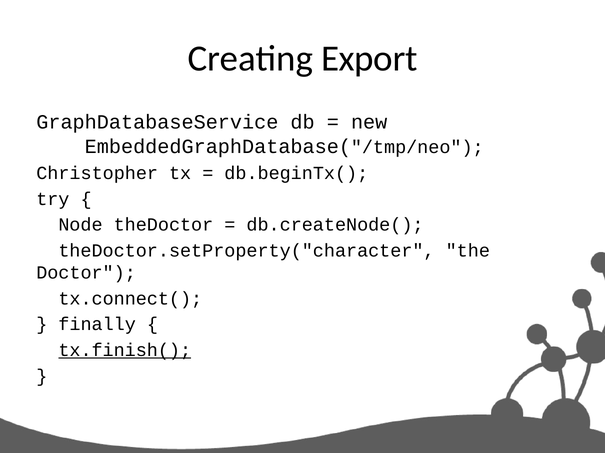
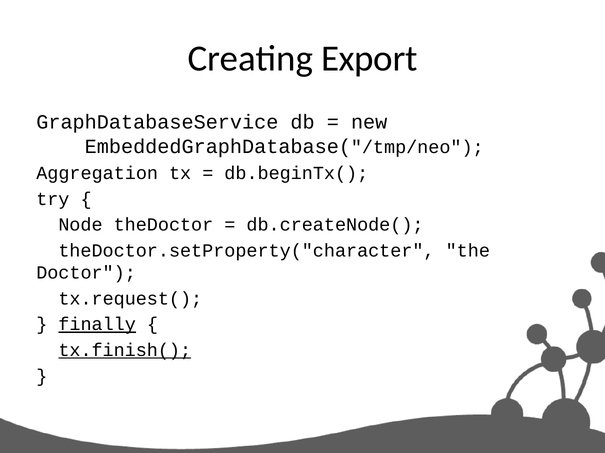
Christopher: Christopher -> Aggregation (97, 173)
tx.connect(: tx.connect( -> tx.request( (130, 299)
finally underline: none -> present (97, 325)
